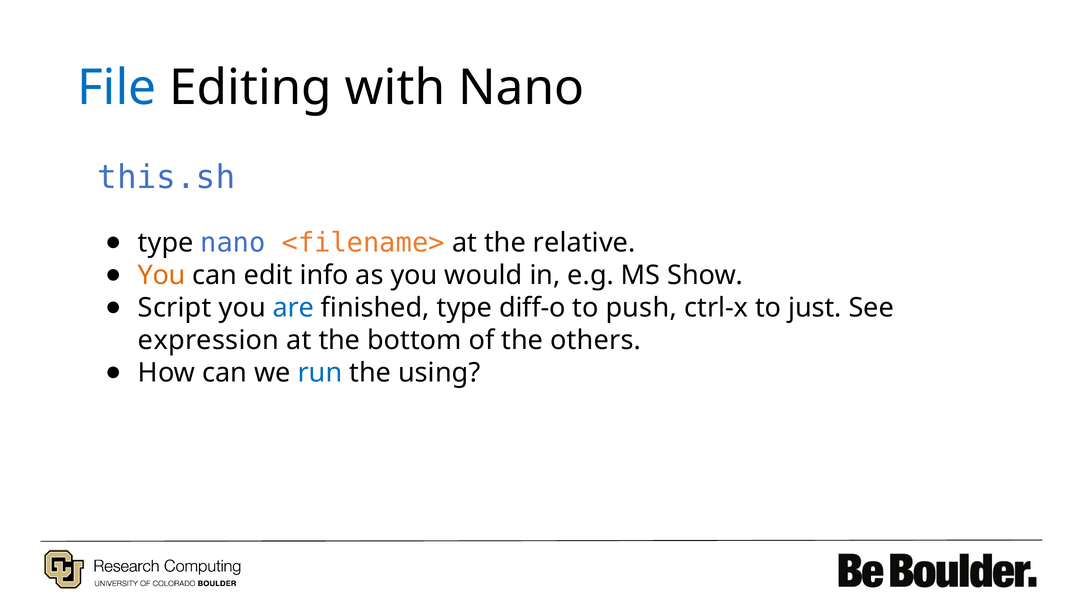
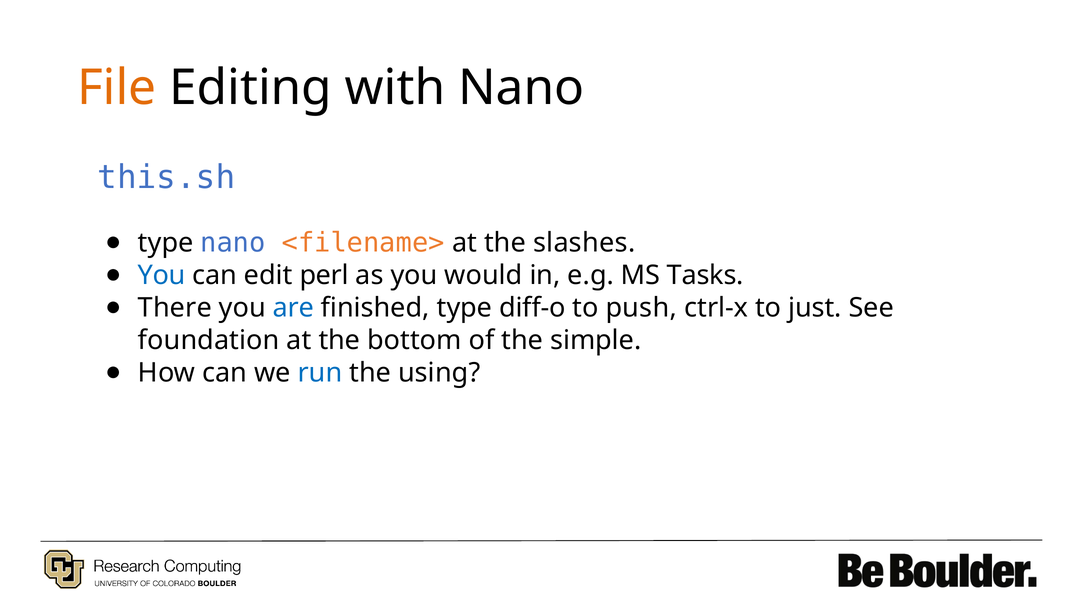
File colour: blue -> orange (117, 88)
relative: relative -> slashes (584, 243)
You colour: orange -> blue (162, 275)
info: info -> perl (324, 275)
Show: Show -> Tasks (705, 275)
Script: Script -> There (175, 308)
expression: expression -> foundation (209, 340)
others: others -> simple (596, 340)
